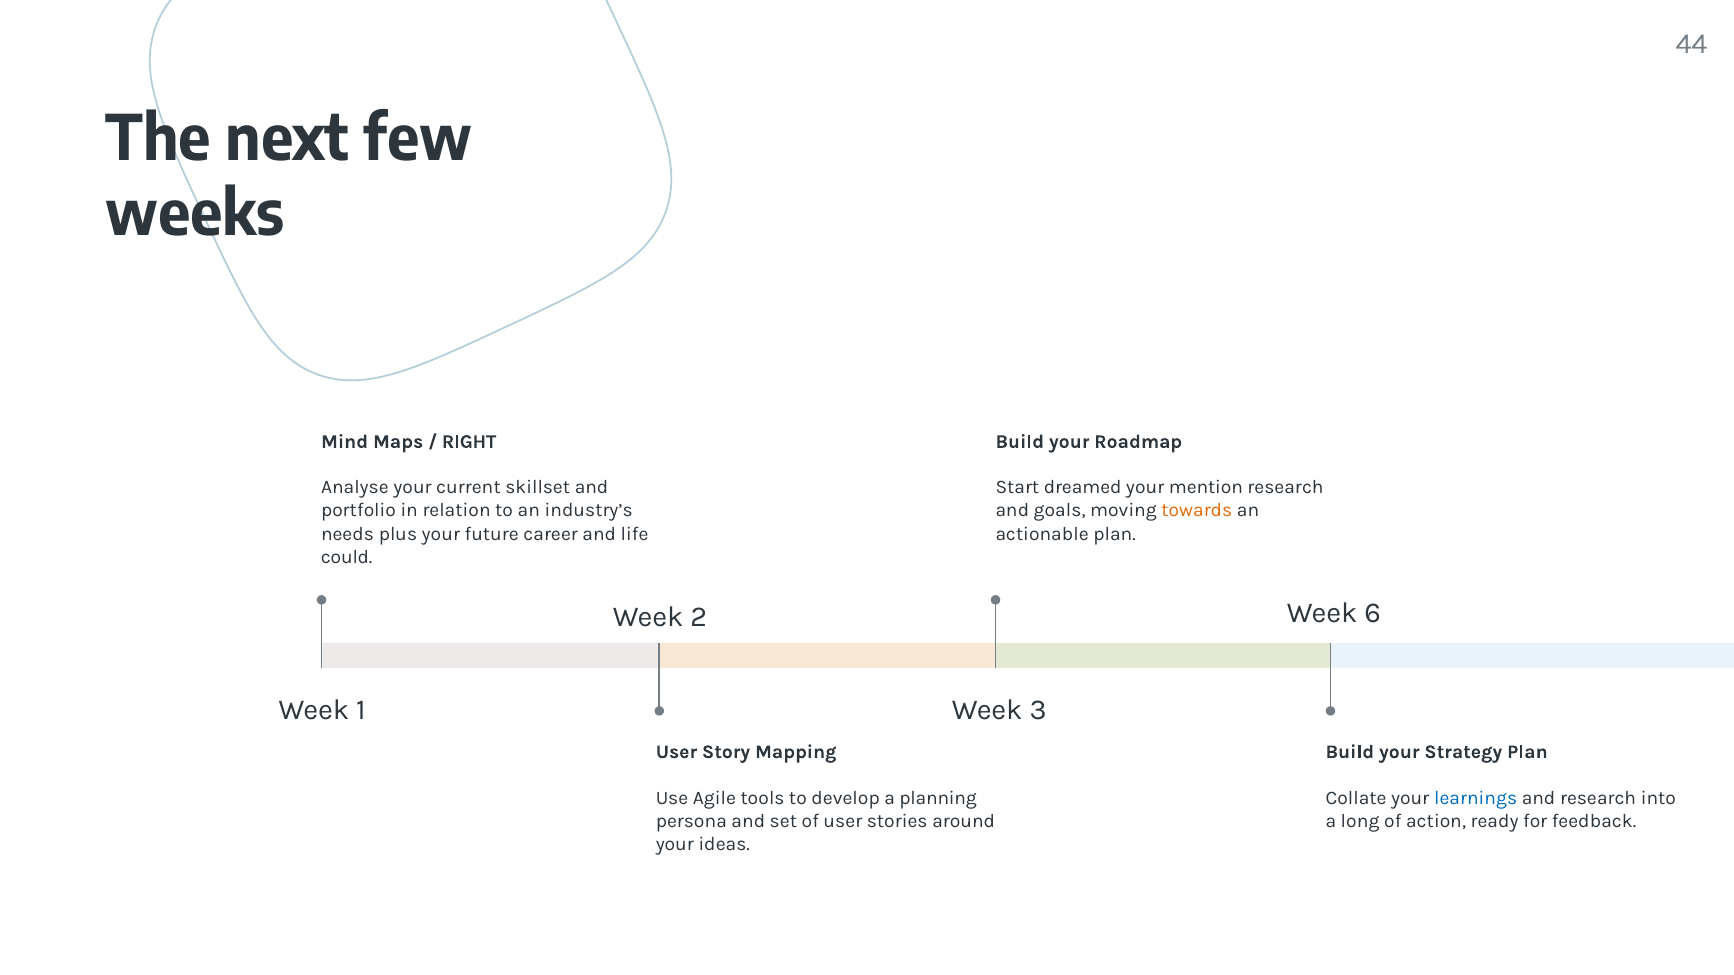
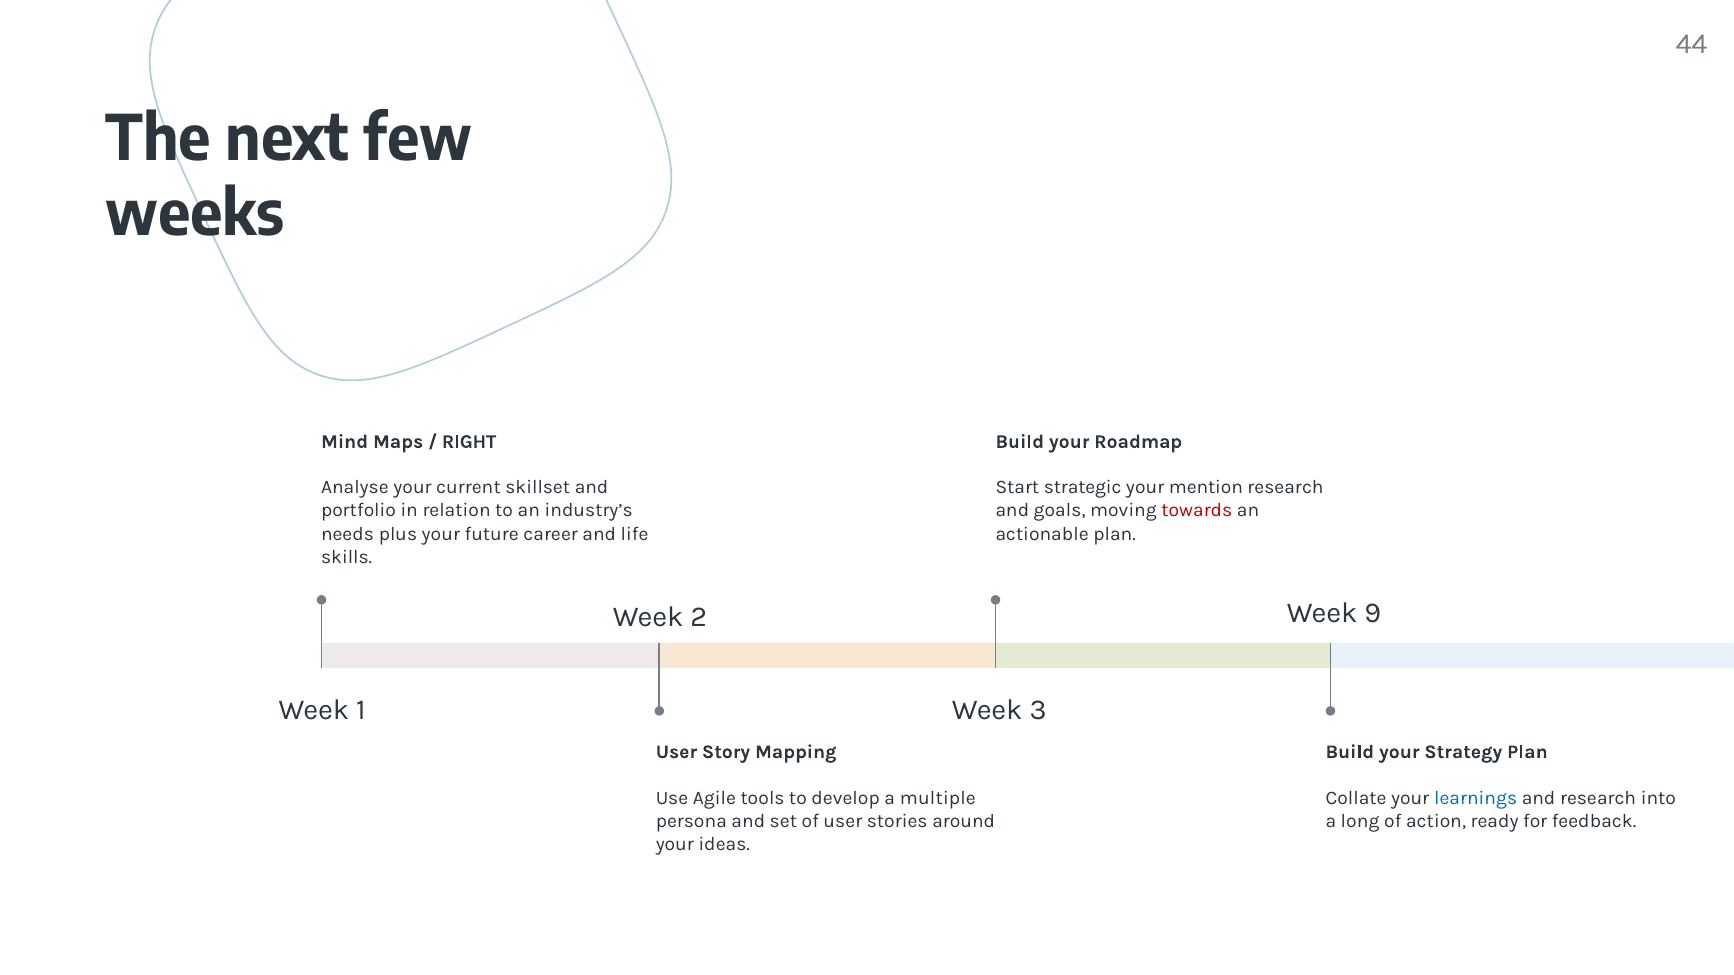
dreamed: dreamed -> strategic (1083, 488)
towards colour: orange -> red (1197, 511)
could: could -> skills (347, 557)
6: 6 -> 9 (1373, 613)
planning: planning -> multiple (938, 798)
